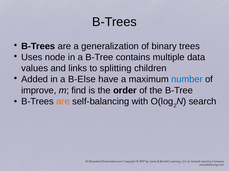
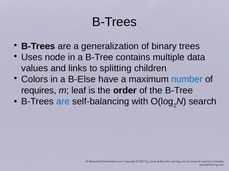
Added: Added -> Colors (35, 80)
improve: improve -> requires (39, 91)
find: find -> leaf (79, 91)
are colour: orange -> blue (63, 102)
